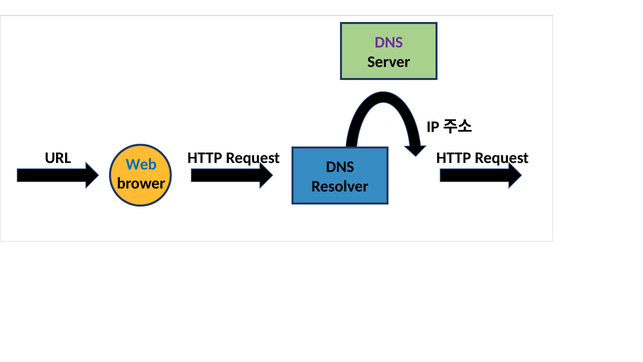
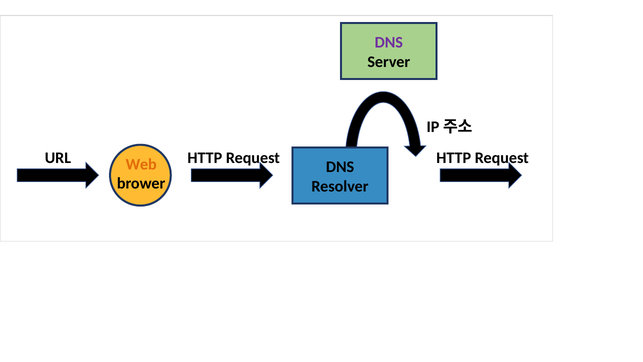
Web colour: blue -> orange (141, 164)
